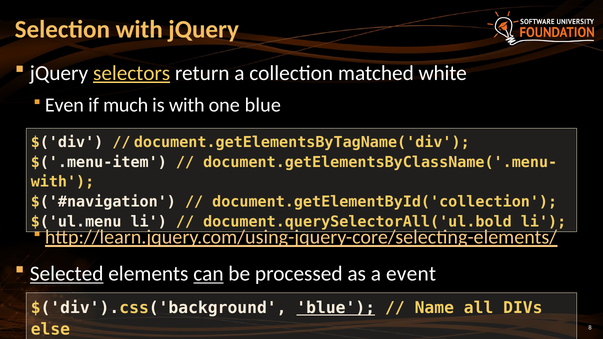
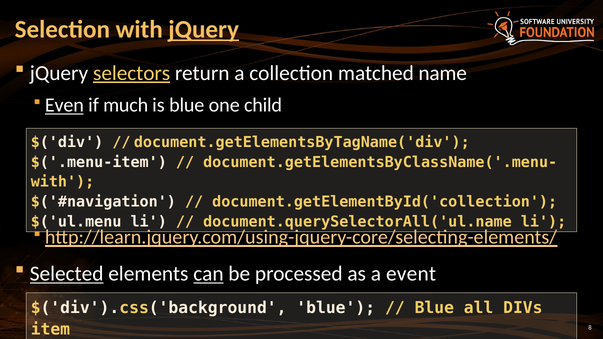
jQuery underline: none -> present (204, 29)
white: white -> name (443, 73)
Even underline: none -> present (64, 105)
is with: with -> blue (187, 105)
one blue: blue -> child (263, 105)
document.querySelectorAll('ul.bold: document.querySelectorAll('ul.bold -> document.querySelectorAll('ul.name (357, 222)
blue underline: present -> none (336, 308)
Name: Name -> Blue (434, 308)
else: else -> item (50, 330)
